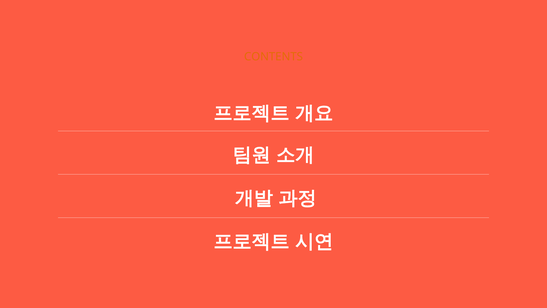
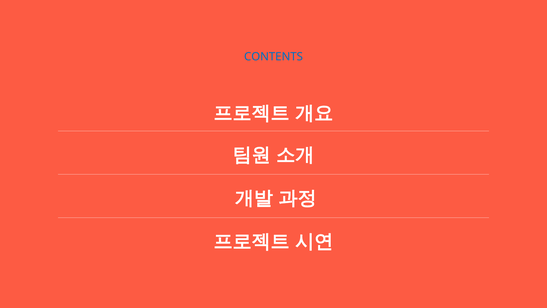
CONTENTS colour: orange -> blue (273, 57)
